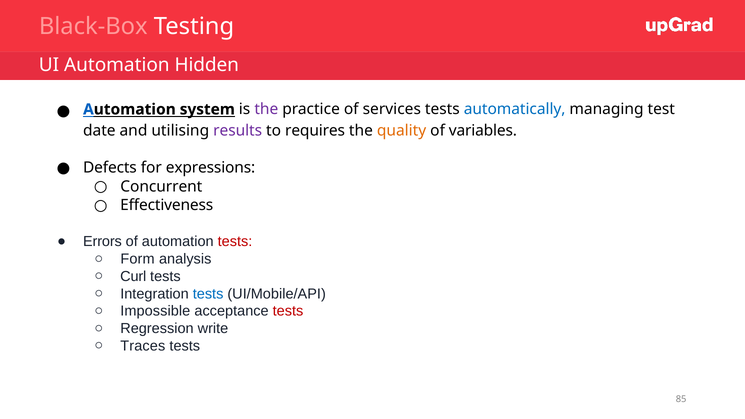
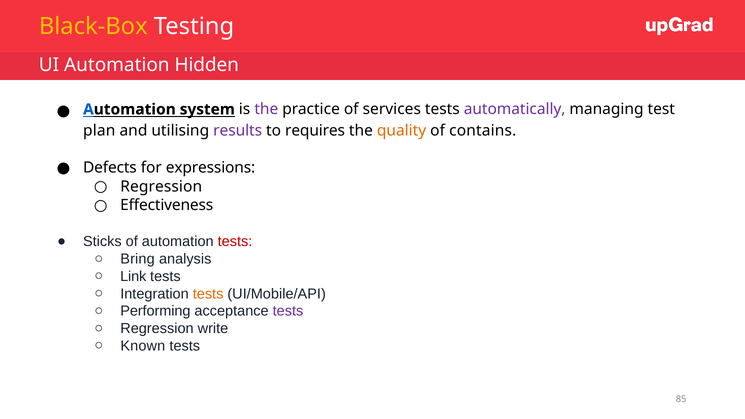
Black-Box colour: pink -> yellow (93, 27)
automatically colour: blue -> purple (515, 109)
date: date -> plan (99, 131)
variables: variables -> contains (483, 131)
Concurrent: Concurrent -> Regression (161, 186)
Errors: Errors -> Sticks (102, 242)
Form: Form -> Bring (138, 259)
Curl: Curl -> Link (133, 276)
tests colour: blue -> orange (208, 294)
Impossible: Impossible -> Performing (155, 311)
tests colour: red -> purple (288, 311)
Traces: Traces -> Known (143, 346)
